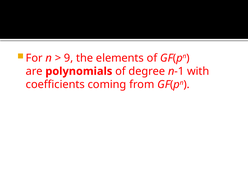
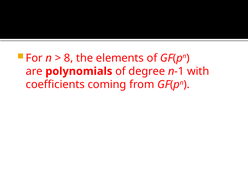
9: 9 -> 8 (69, 58)
